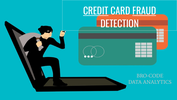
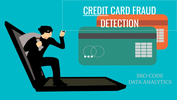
FRAUD underline: present -> none (144, 11)
